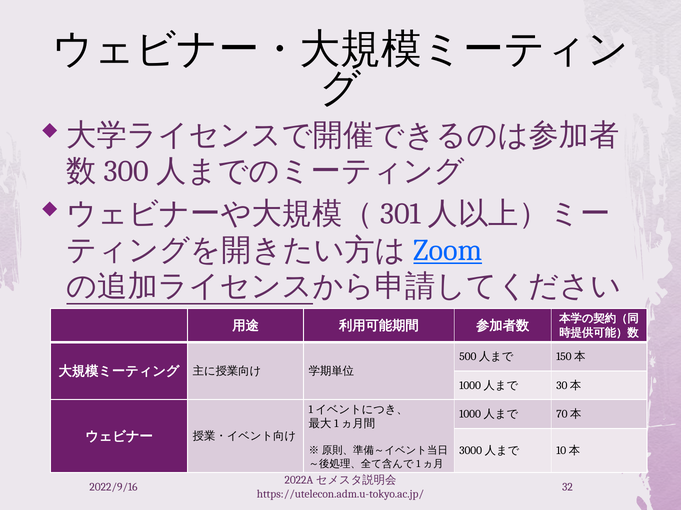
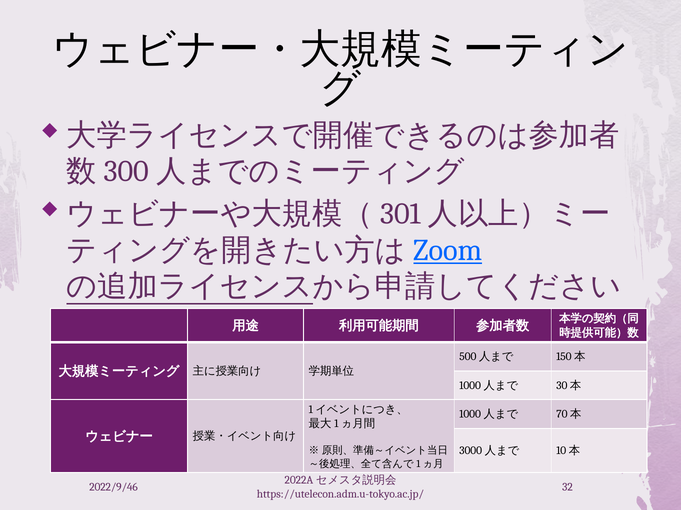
2022/9/16: 2022/9/16 -> 2022/9/46 (114, 488)
